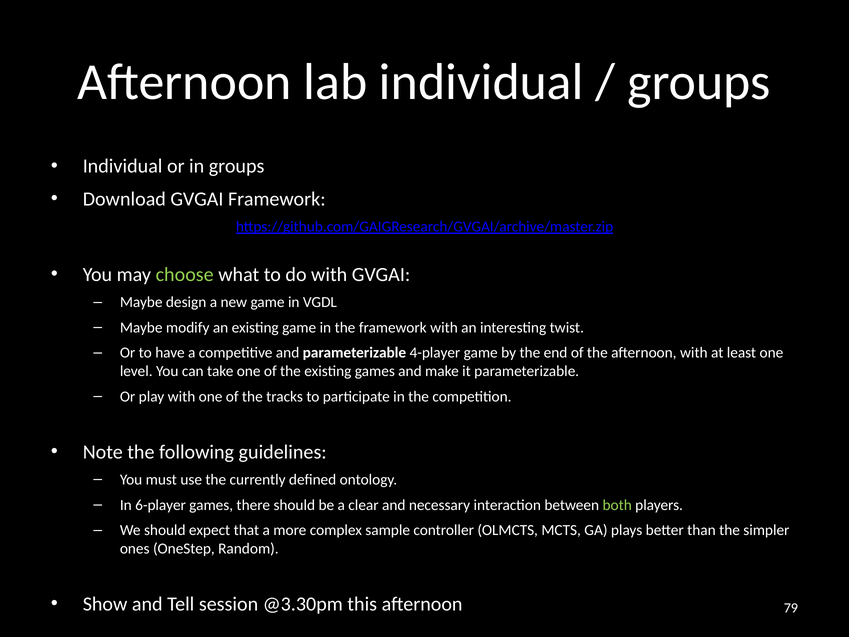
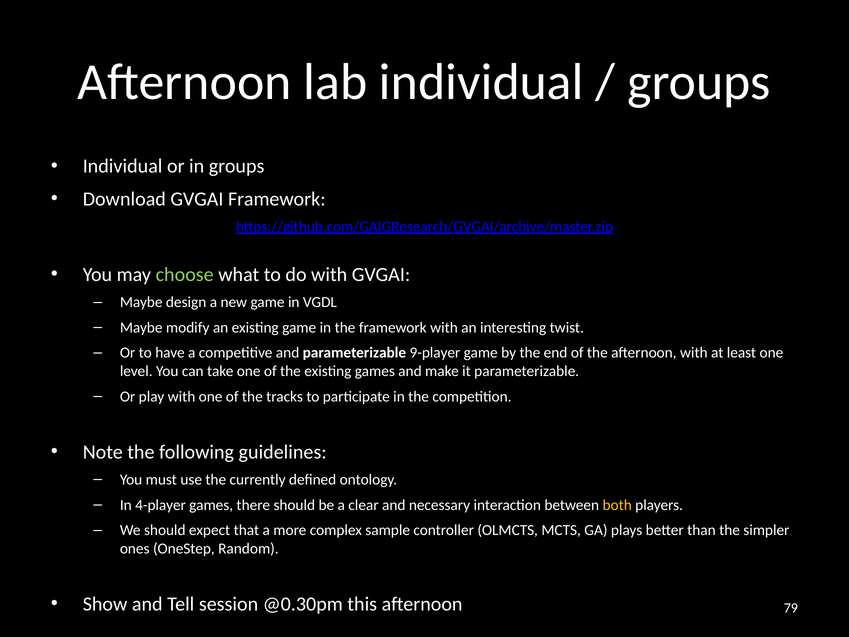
4-player: 4-player -> 9-player (435, 353)
6-player: 6-player -> 4-player (161, 505)
both colour: light green -> yellow (617, 505)
@3.30pm: @3.30pm -> @0.30pm (303, 604)
